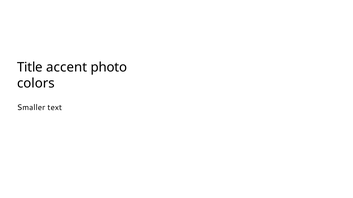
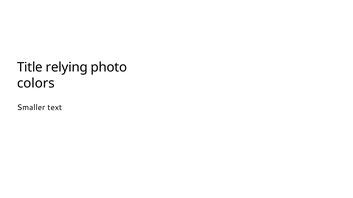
accent: accent -> relying (67, 68)
